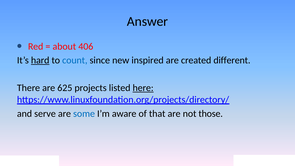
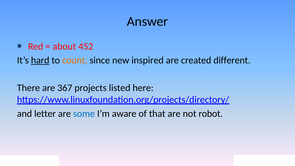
406: 406 -> 452 (86, 46)
count colour: blue -> orange (75, 60)
625: 625 -> 367 (65, 88)
here underline: present -> none (143, 88)
serve: serve -> letter (45, 114)
those: those -> robot (211, 114)
